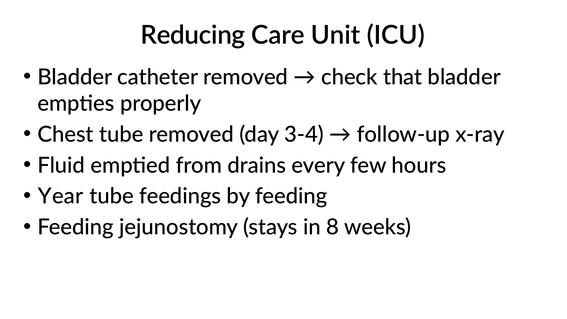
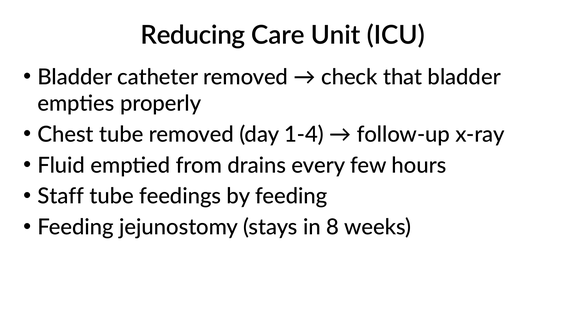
3-4: 3-4 -> 1-4 (304, 135)
Year: Year -> Staff (61, 196)
